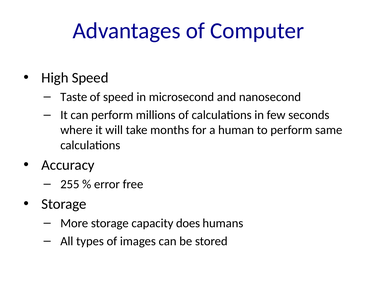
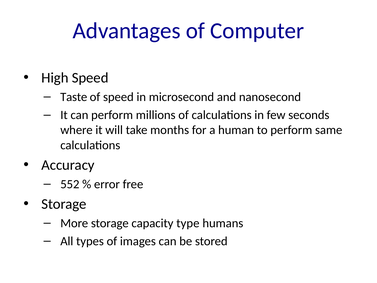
255: 255 -> 552 (70, 184)
does: does -> type (188, 223)
